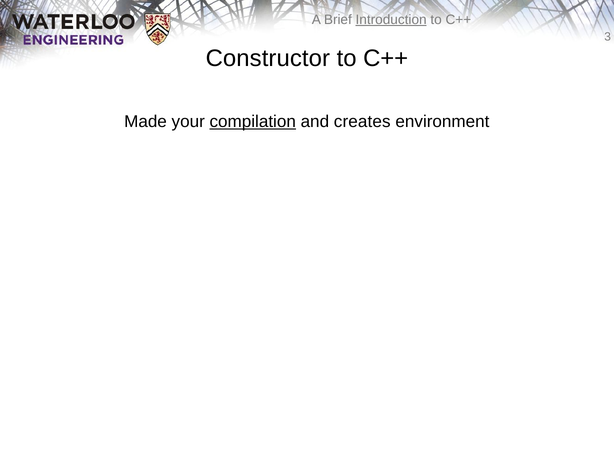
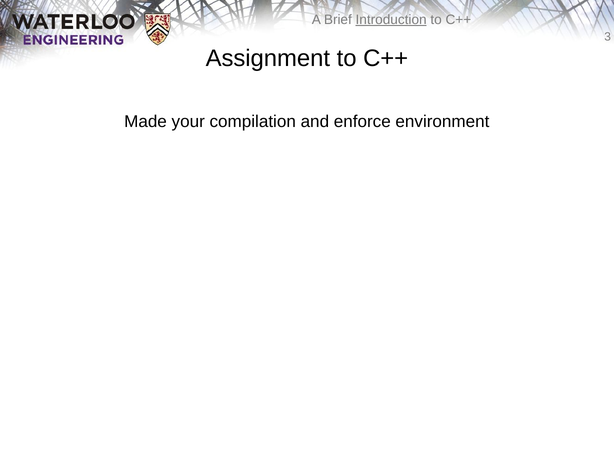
Constructor: Constructor -> Assignment (268, 58)
compilation underline: present -> none (253, 122)
creates: creates -> enforce (362, 122)
